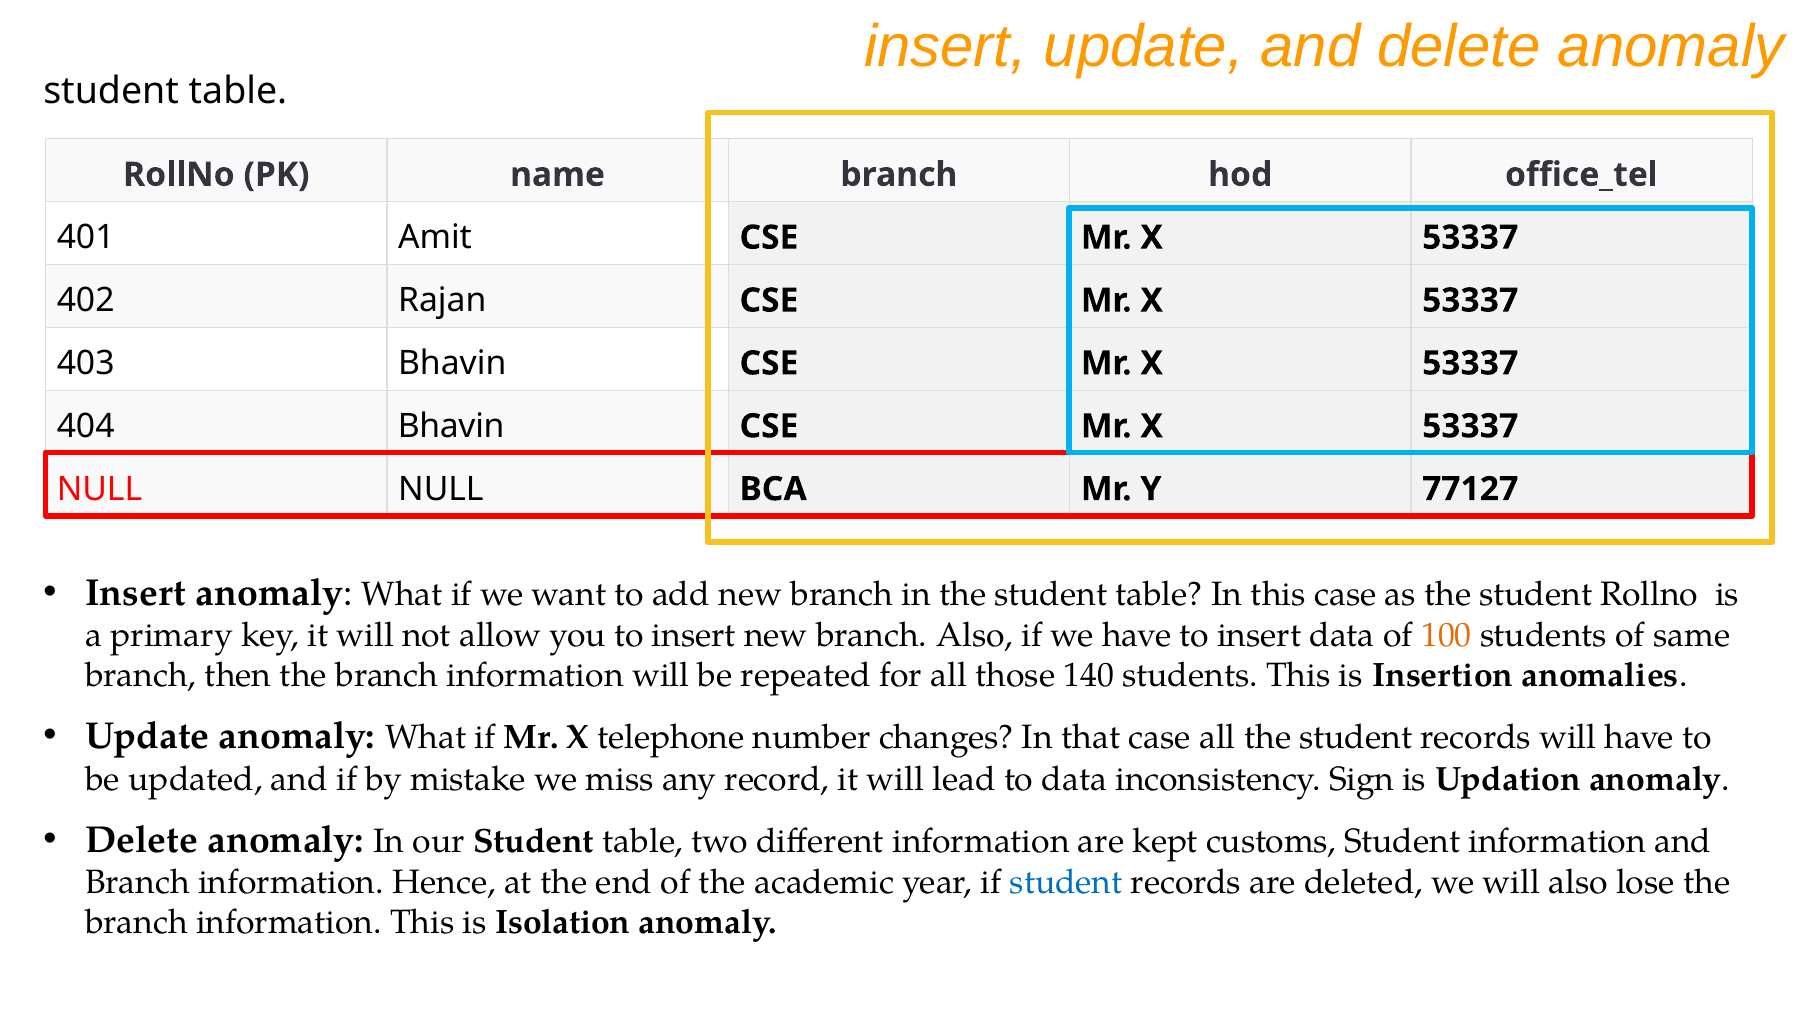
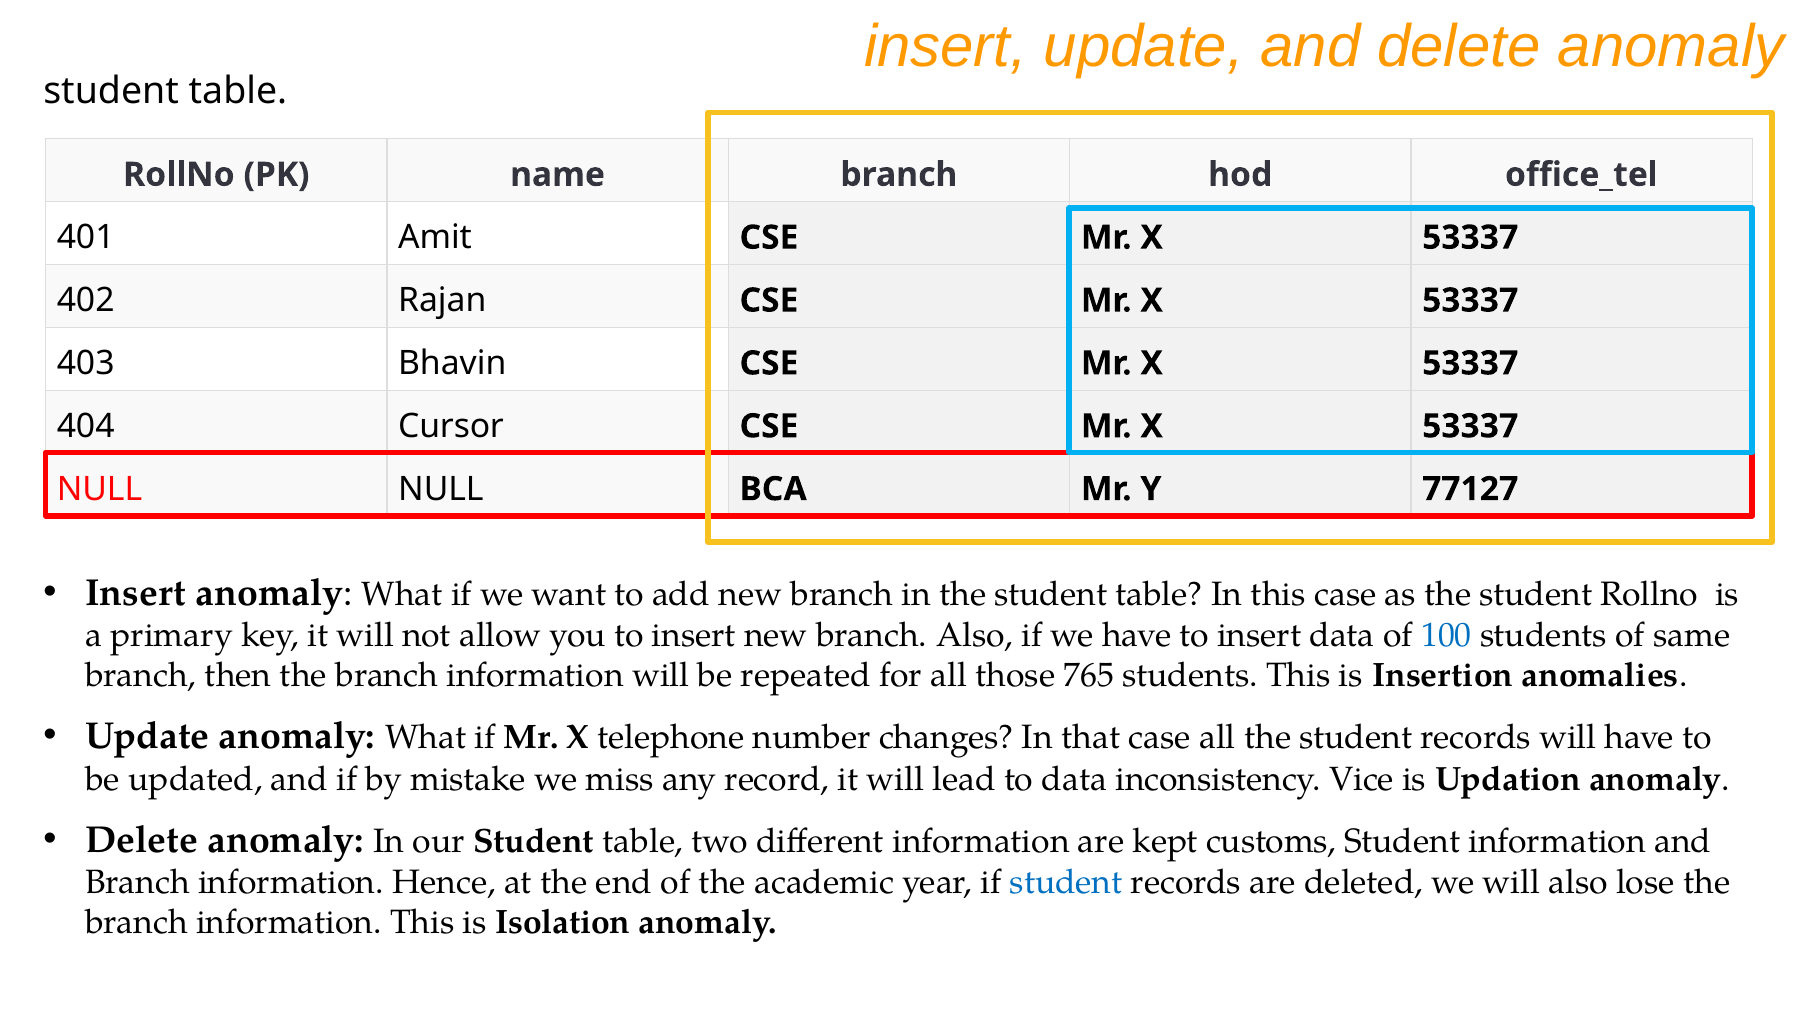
404 Bhavin: Bhavin -> Cursor (451, 426)
100 colour: orange -> blue (1446, 636)
140: 140 -> 765 (1089, 676)
Sign: Sign -> Vice (1362, 779)
